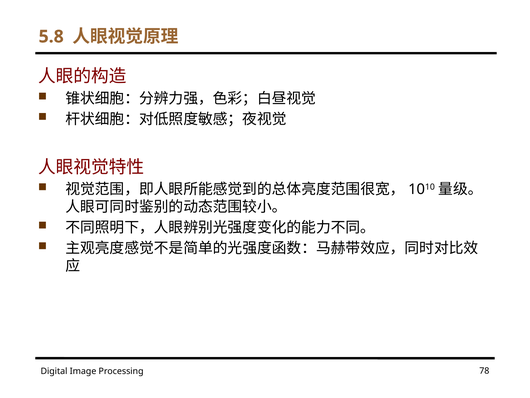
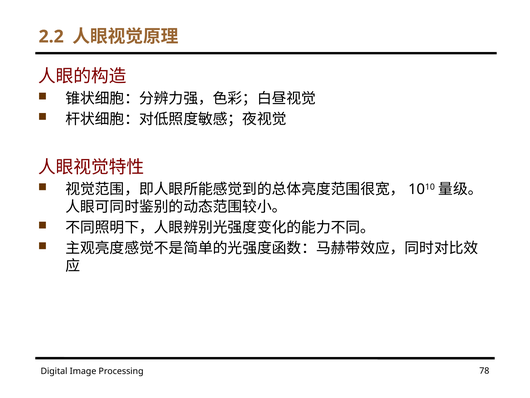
5.8: 5.8 -> 2.2 (51, 37)
